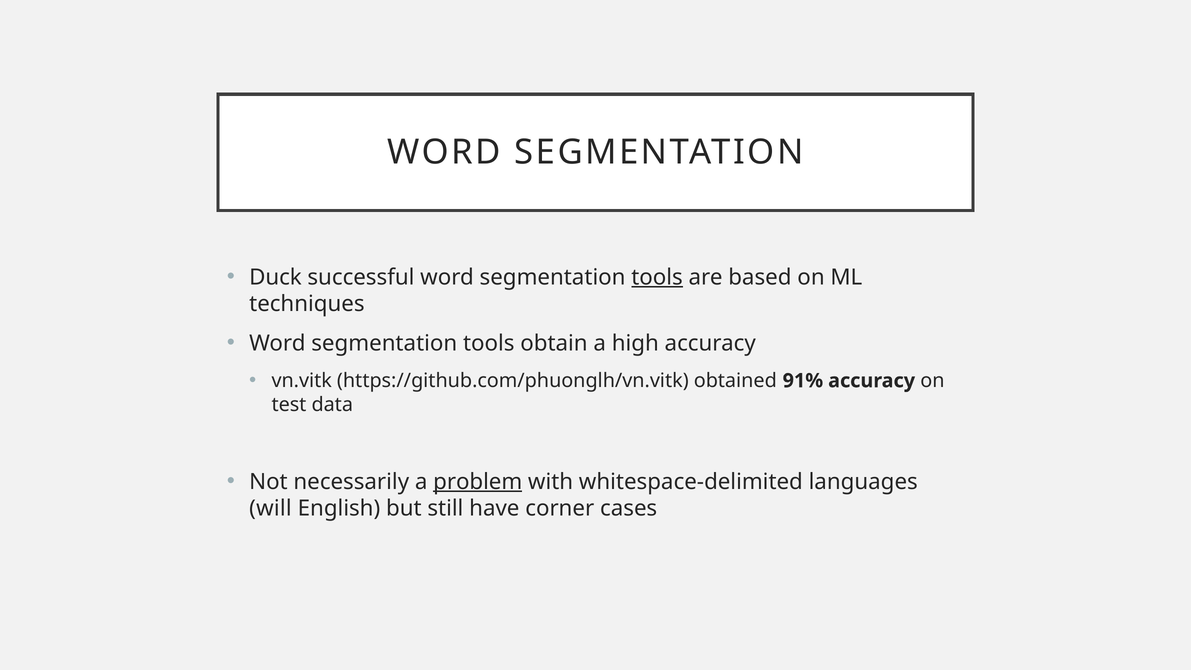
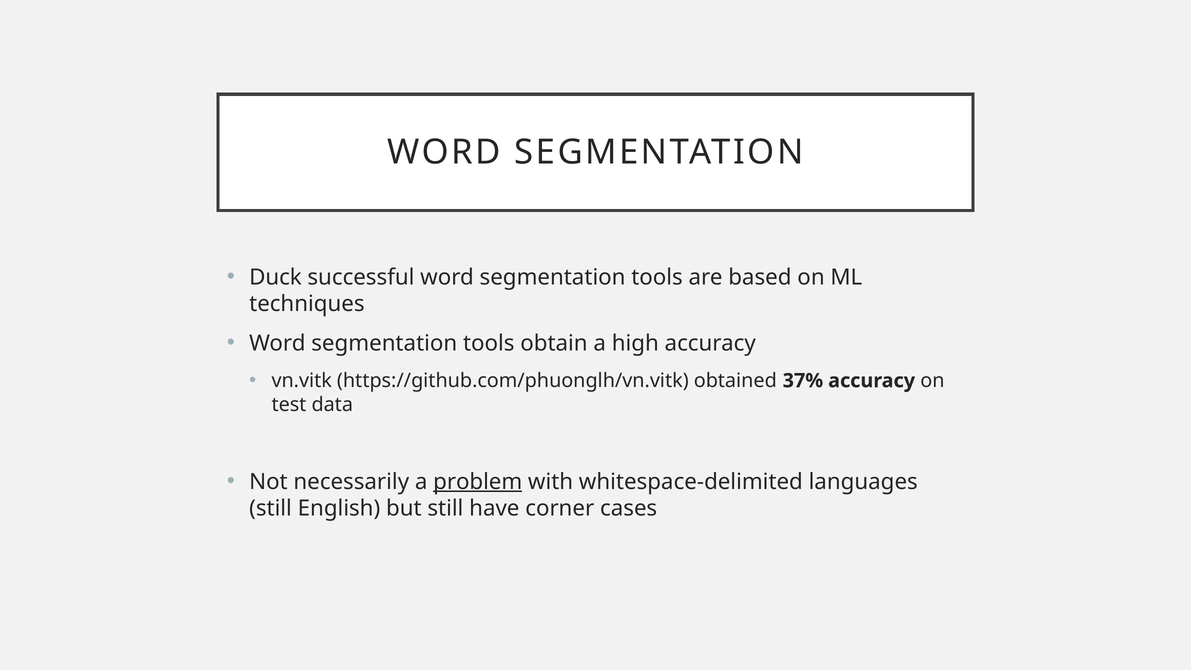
tools underline: present -> none (657, 277)
91%: 91% -> 37% (803, 381)
will: will -> still (271, 508)
